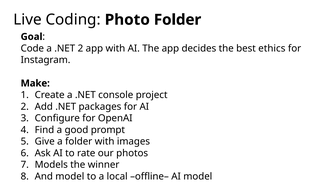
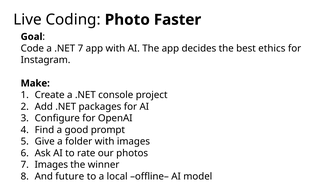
Photo Folder: Folder -> Faster (177, 20)
.NET 2: 2 -> 7 (80, 48)
Models: Models -> Images (51, 165)
And model: model -> future (70, 177)
